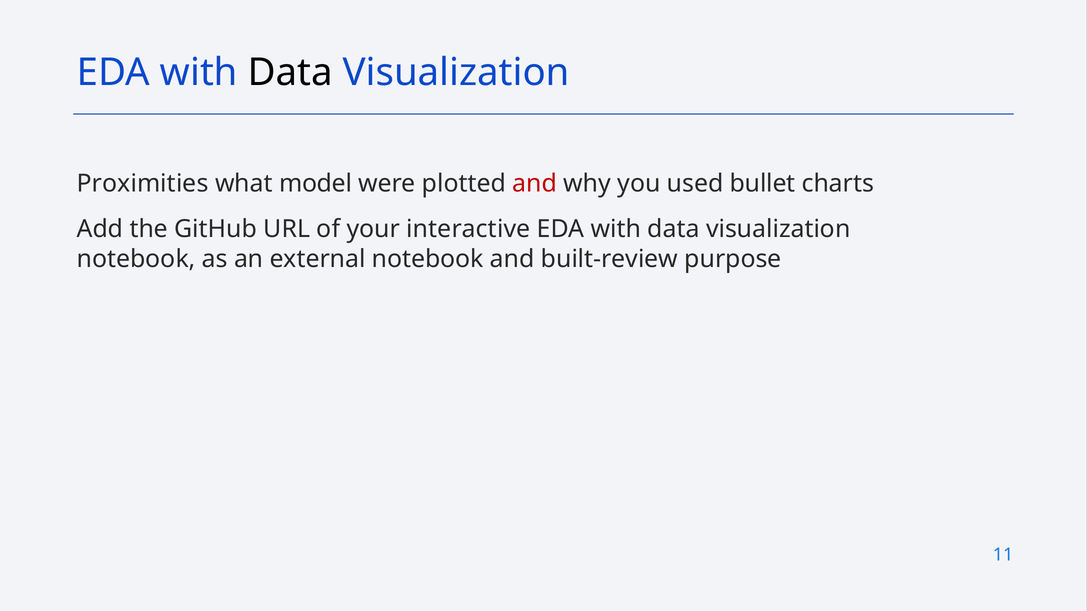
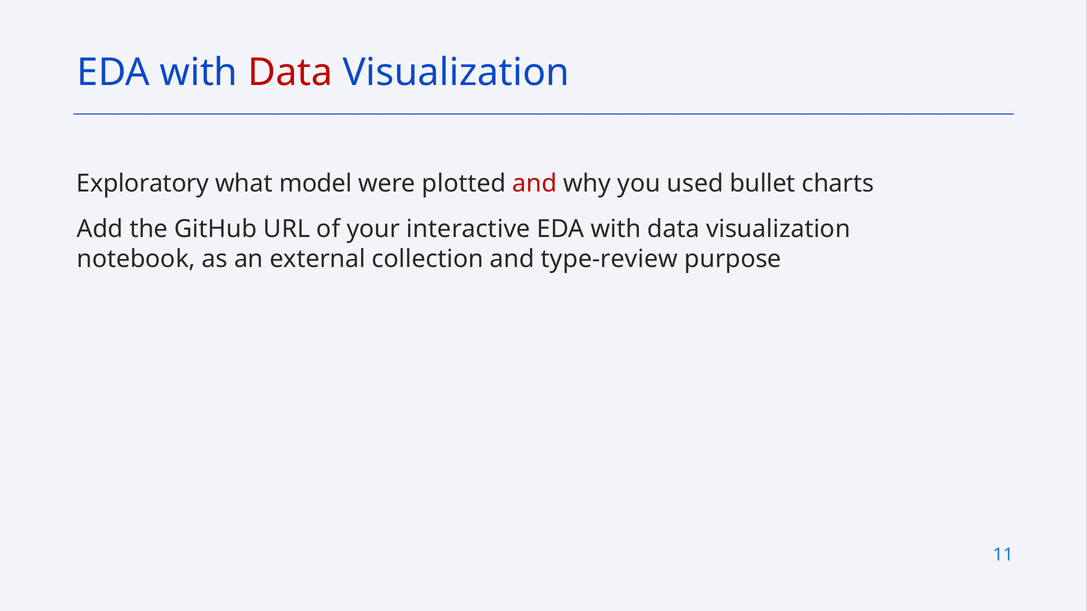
Data colour: black -> red (290, 73)
Proximities: Proximities -> Exploratory (143, 184)
external notebook: notebook -> collection (428, 259)
built-review: built-review -> type-review (609, 259)
